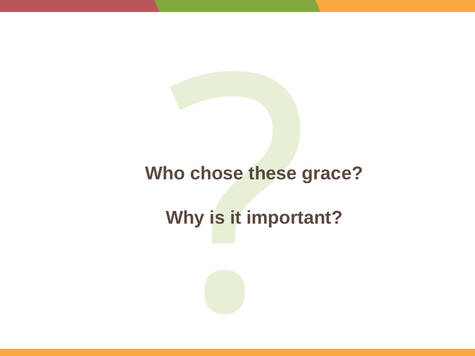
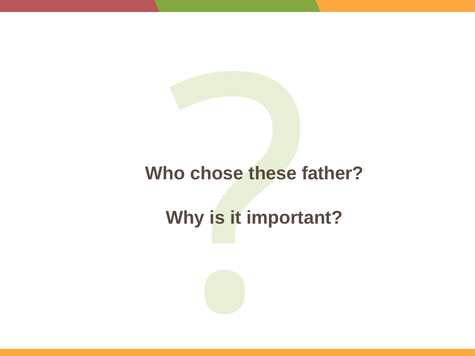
grace: grace -> father (333, 174)
